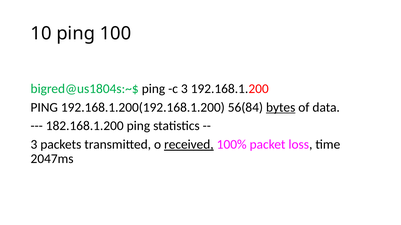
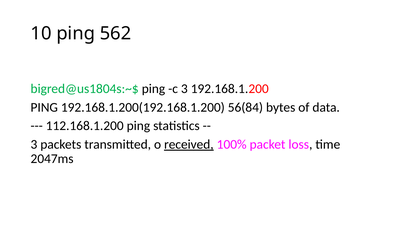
100: 100 -> 562 (116, 34)
bytes underline: present -> none (281, 108)
182.168.1.200: 182.168.1.200 -> 112.168.1.200 (85, 126)
